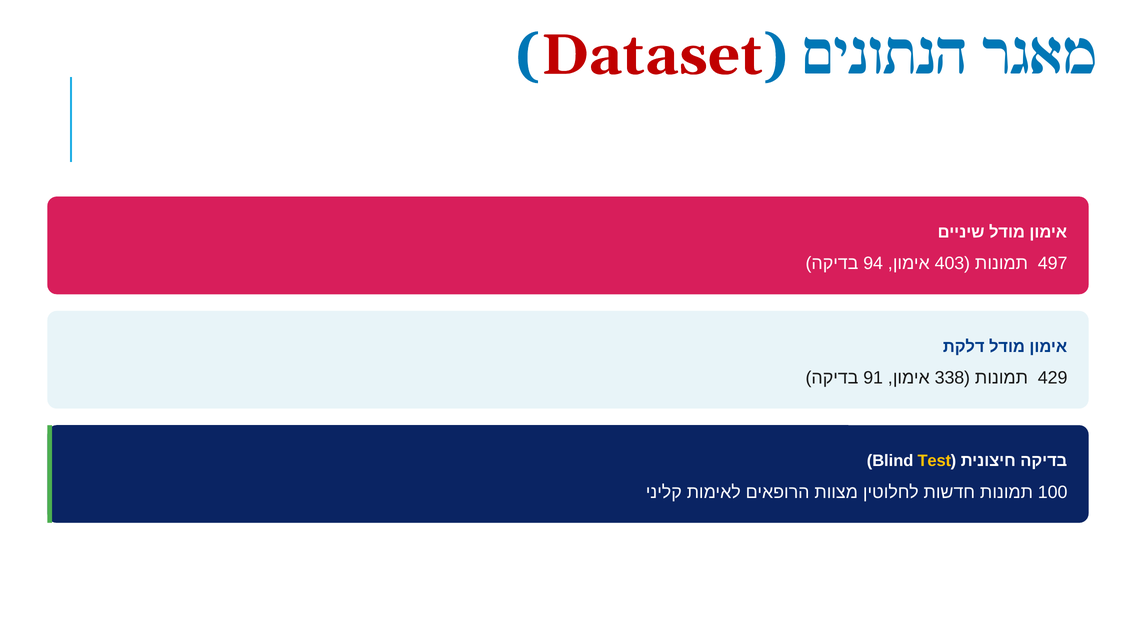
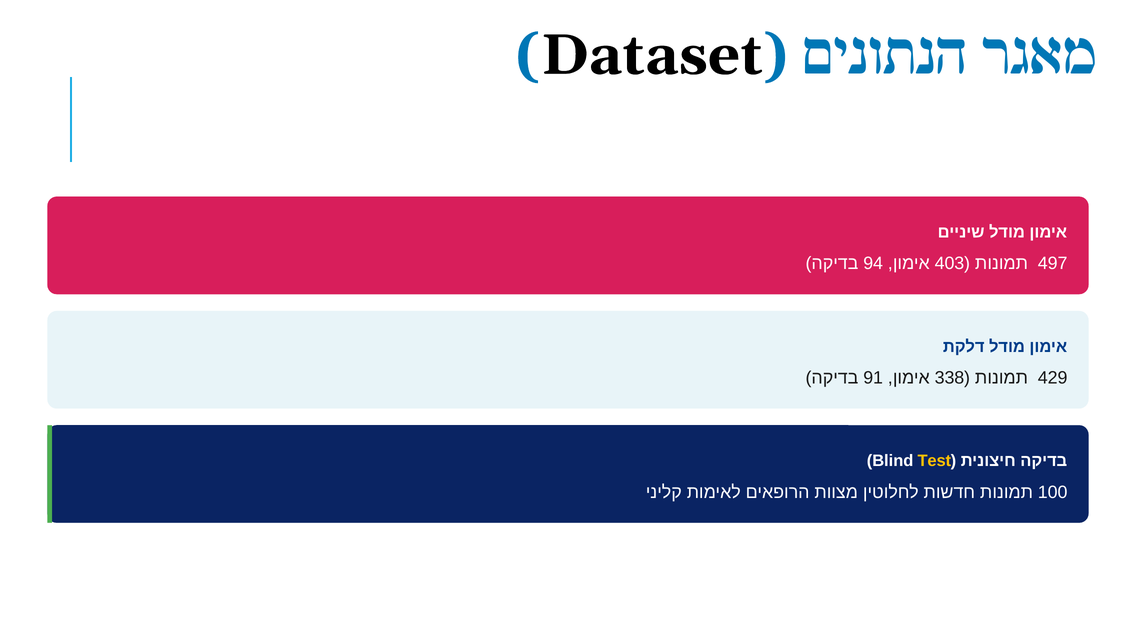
Dataset colour: red -> black (652, 55)
